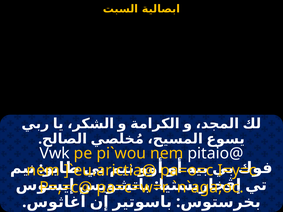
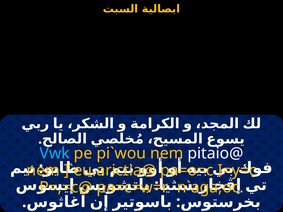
Vwk colour: white -> light blue (55, 153)
